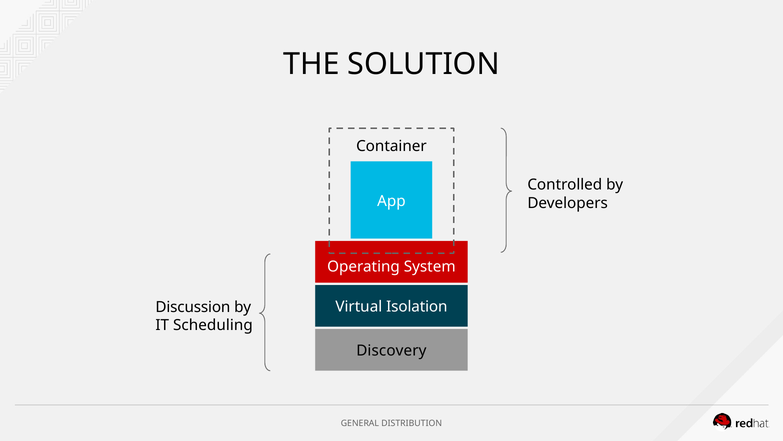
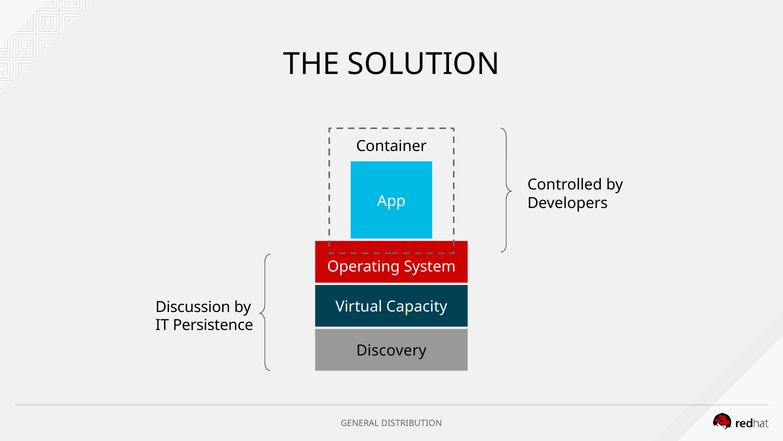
Isolation: Isolation -> Capacity (417, 307)
Scheduling: Scheduling -> Persistence (213, 325)
